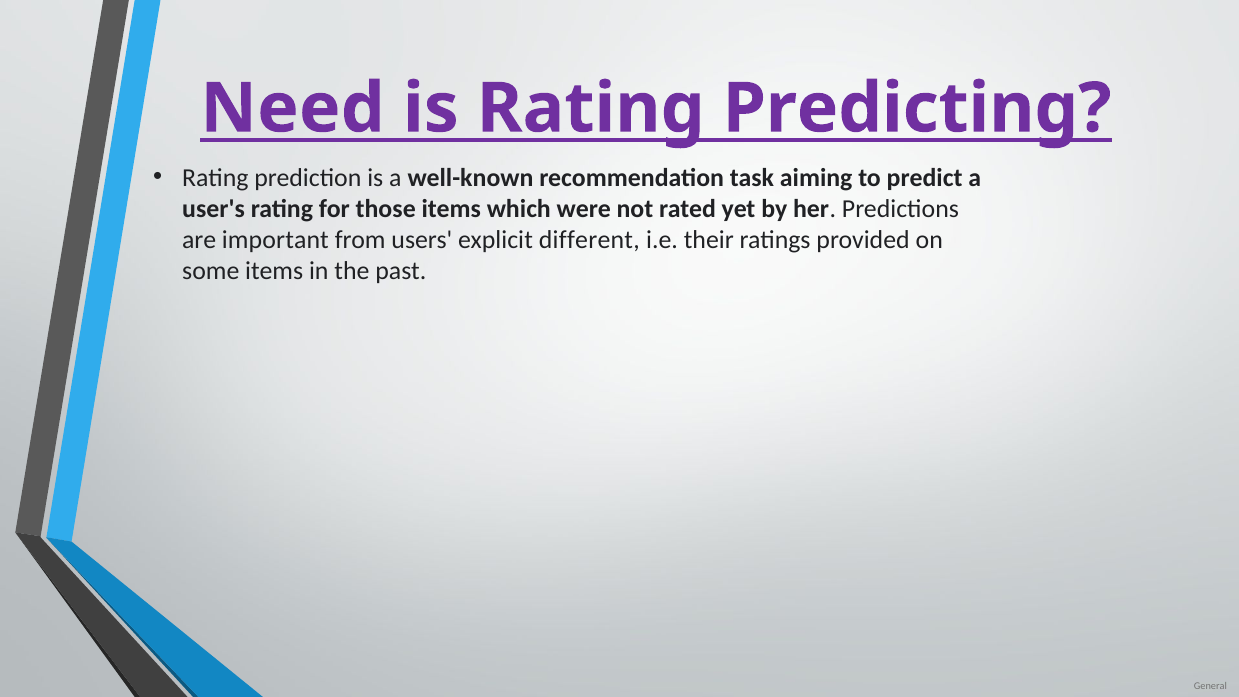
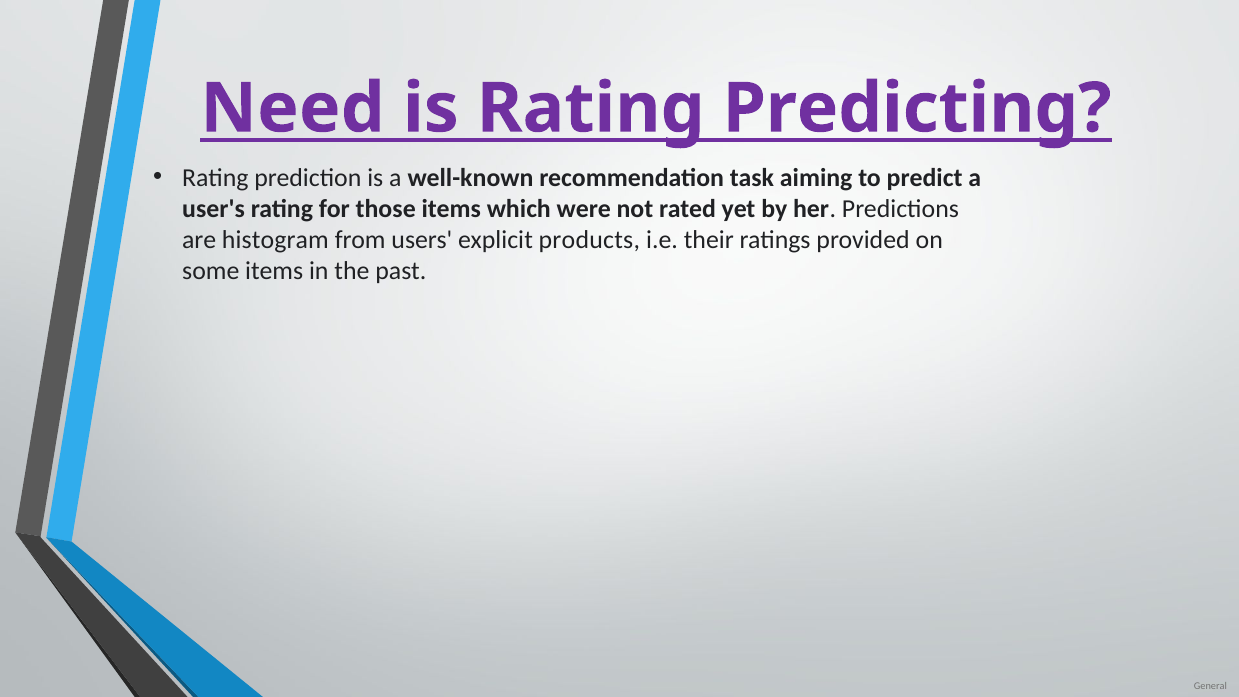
important: important -> histogram (275, 239)
different: different -> products (589, 239)
